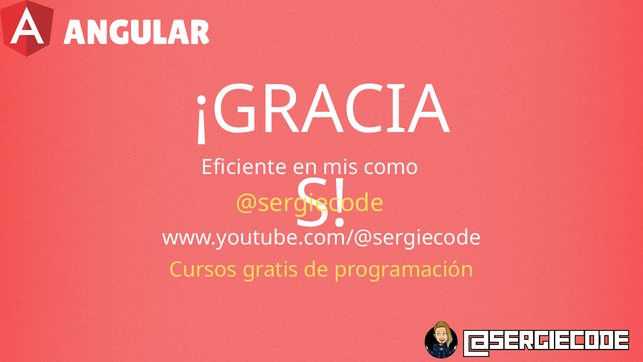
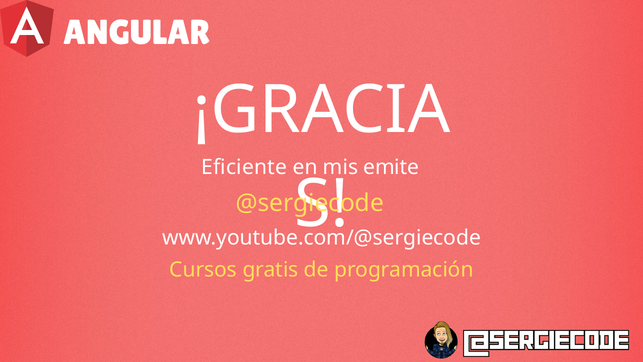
como: como -> emite (391, 167)
